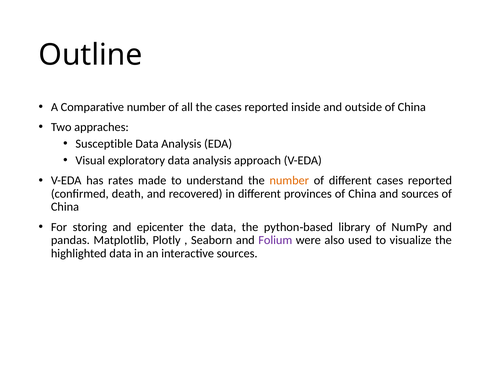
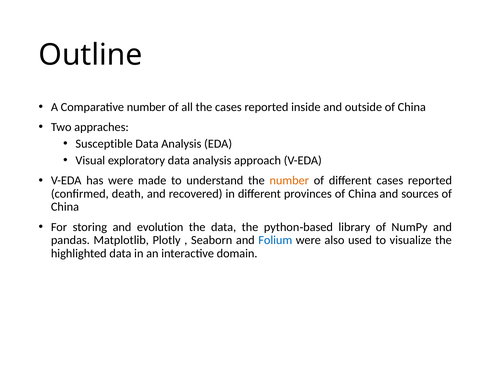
has rates: rates -> were (121, 181)
epicenter: epicenter -> evolution (160, 227)
Folium colour: purple -> blue (275, 240)
interactive sources: sources -> domain (237, 254)
